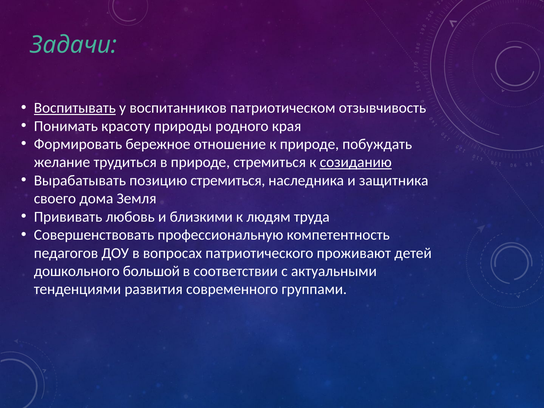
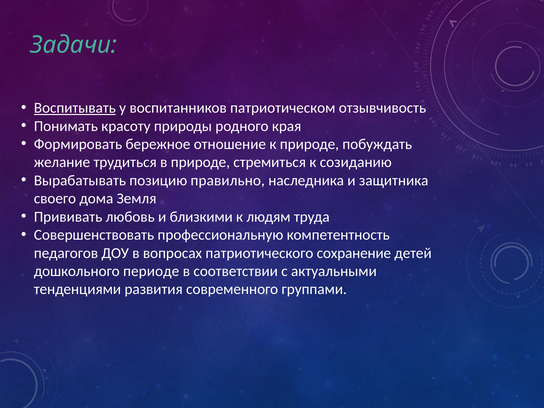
созиданию underline: present -> none (356, 162)
позицию стремиться: стремиться -> правильно (228, 180)
проживают: проживают -> сохранение (354, 253)
большой: большой -> периоде (151, 271)
